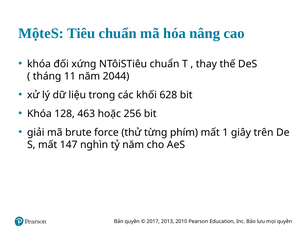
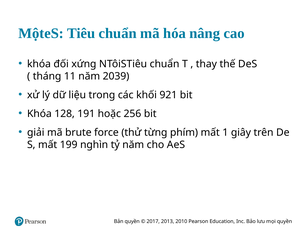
2044: 2044 -> 2039 (116, 76)
628: 628 -> 921 (168, 95)
463: 463 -> 191 (86, 114)
147: 147 -> 199 (69, 145)
